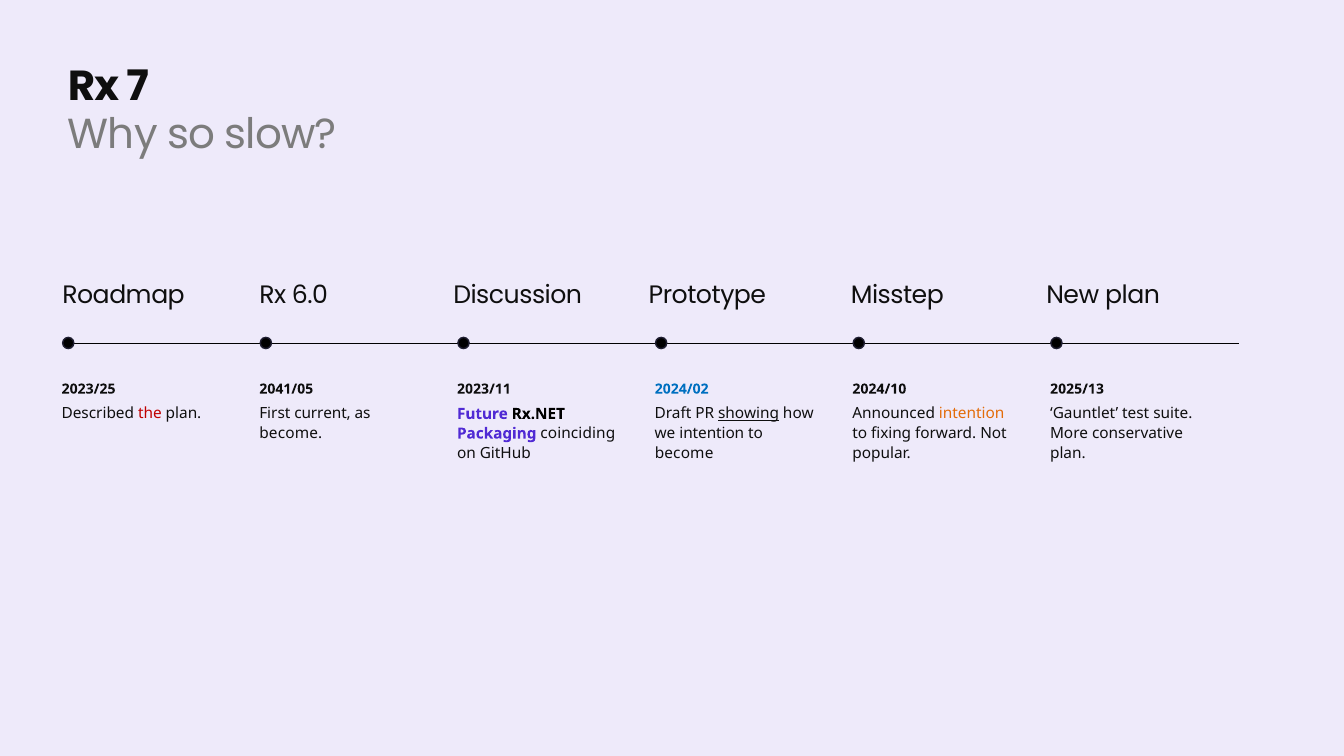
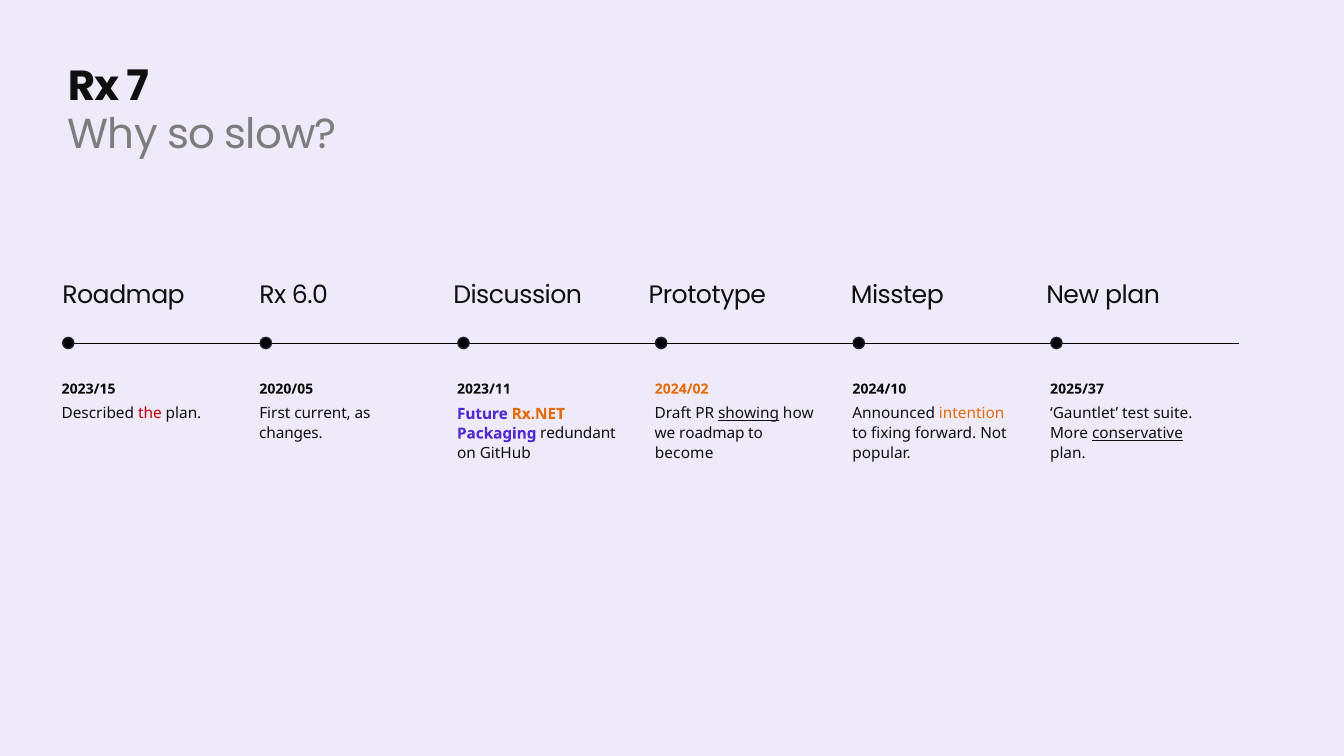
2023/25: 2023/25 -> 2023/15 (89, 389)
2041/05: 2041/05 -> 2020/05 (286, 389)
2024/02 colour: blue -> orange (682, 389)
2025/13: 2025/13 -> 2025/37 (1077, 389)
Rx.NET colour: black -> orange (538, 414)
become: become -> changes (291, 433)
we intention: intention -> roadmap (712, 433)
conservative underline: none -> present (1137, 433)
coinciding: coinciding -> redundant (578, 433)
